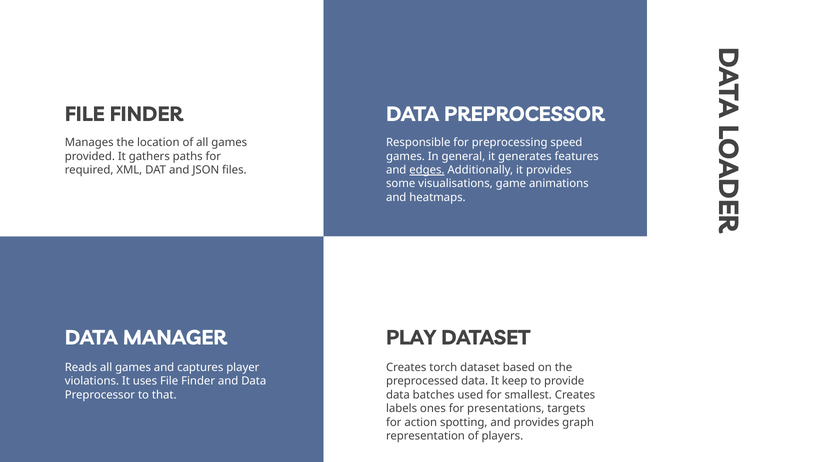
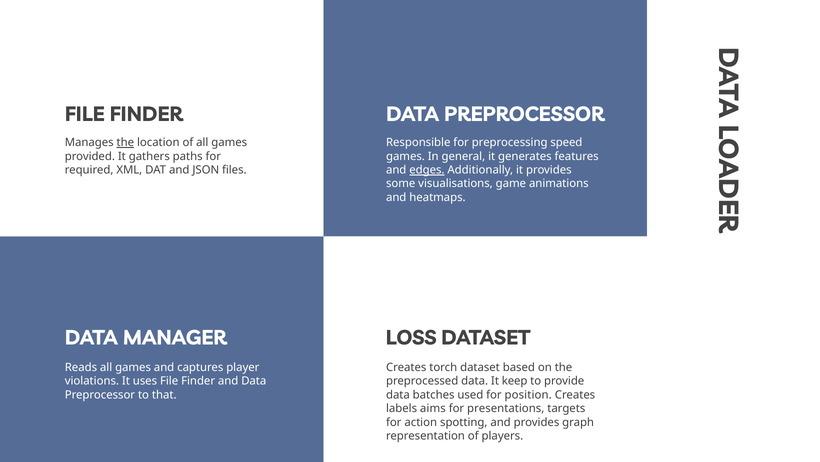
the underline: none -> present (125, 142)
PLAY: PLAY -> LOSS (411, 338)
smallest: smallest -> position (528, 394)
ones: ones -> aims (433, 408)
